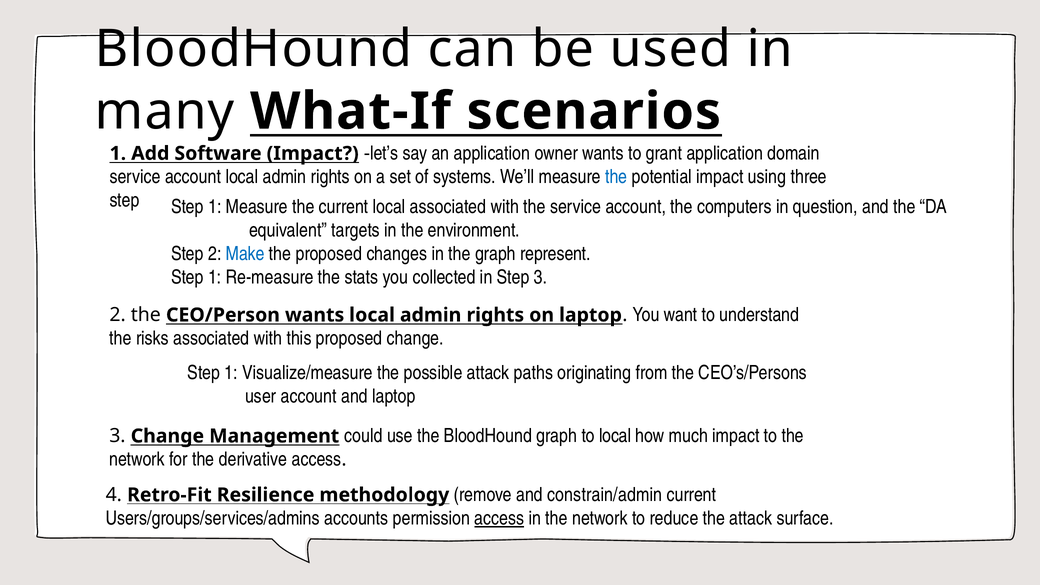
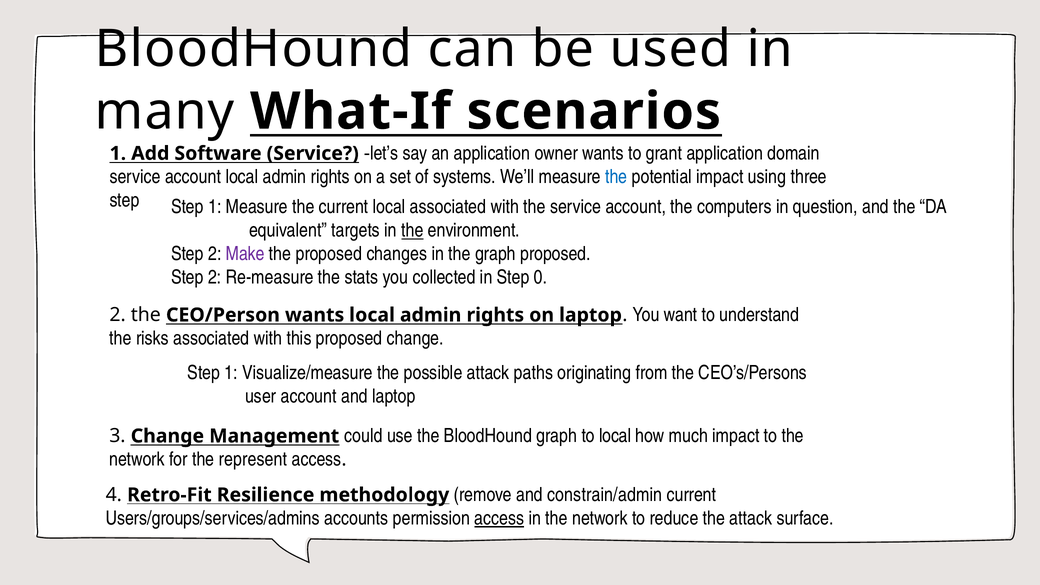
Software Impact: Impact -> Service (313, 153)
the underline: none -> present (412, 230)
Make colour: blue -> purple (245, 254)
graph represent: represent -> proposed (555, 254)
1: 1 -> 2 (215, 277)
Step 3: 3 -> 0 (541, 277)
derivative: derivative -> represent (253, 459)
